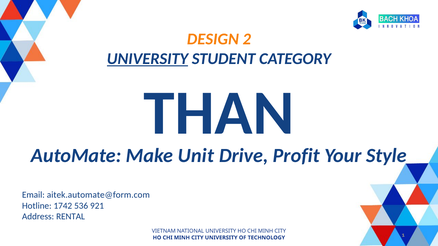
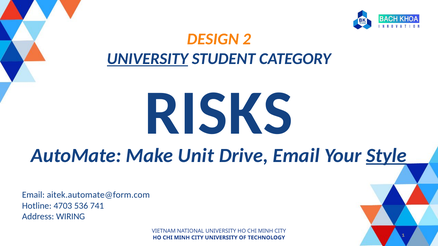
THAN: THAN -> RISKS (219, 113)
Drive Profit: Profit -> Email (296, 156)
Style underline: none -> present (386, 156)
1742: 1742 -> 4703 (63, 206)
921: 921 -> 741 (97, 206)
RENTAL: RENTAL -> WIRING (71, 217)
